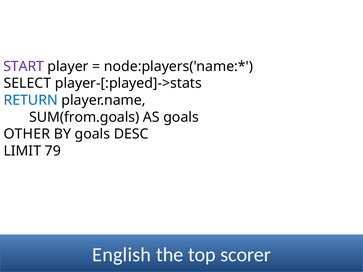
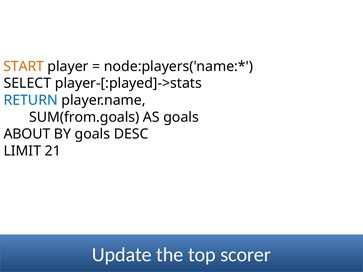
START colour: purple -> orange (24, 66)
OTHER: OTHER -> ABOUT (27, 134)
79: 79 -> 21 (53, 151)
English: English -> Update (122, 255)
